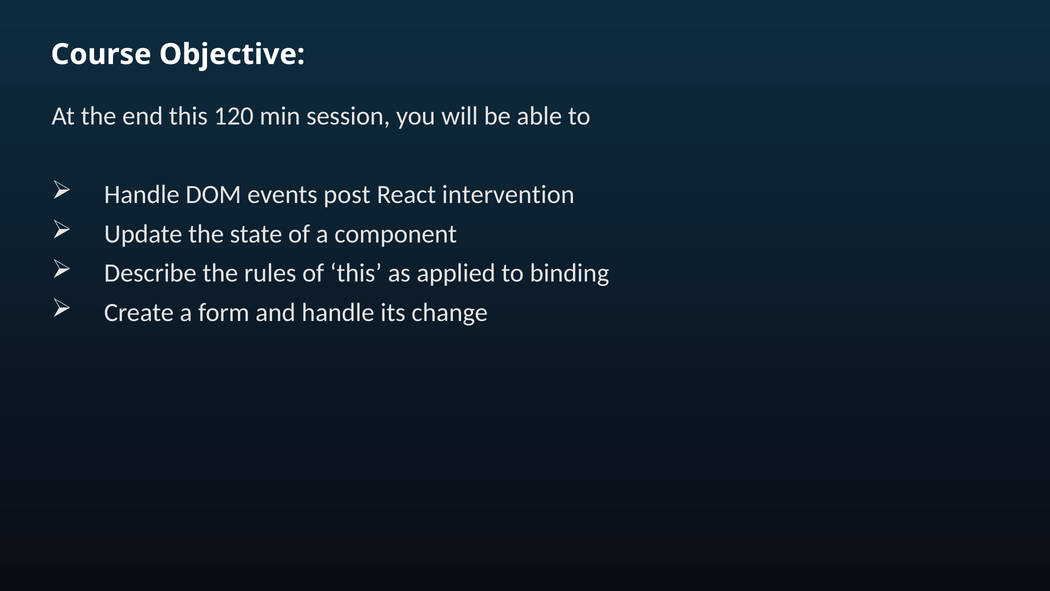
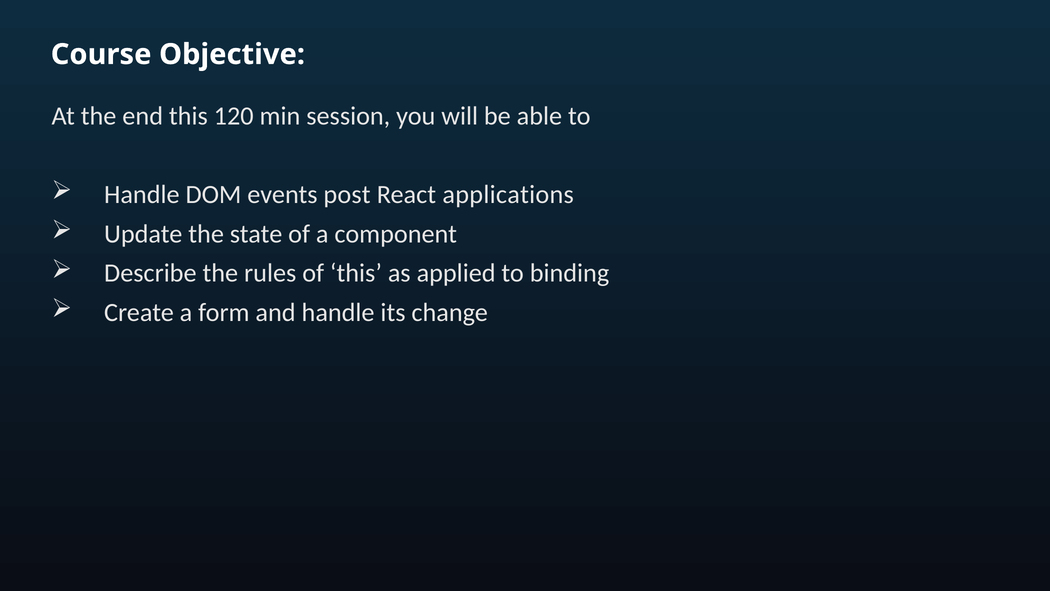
intervention: intervention -> applications (508, 195)
